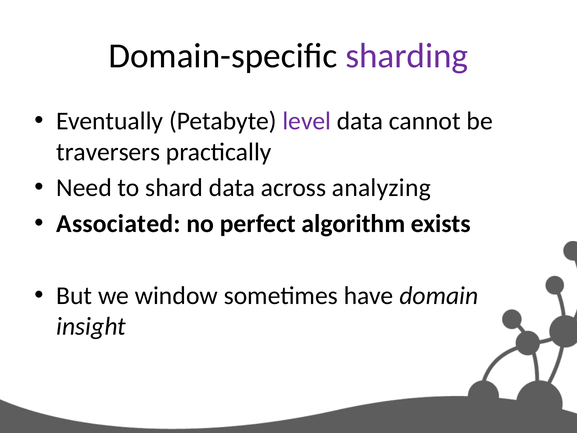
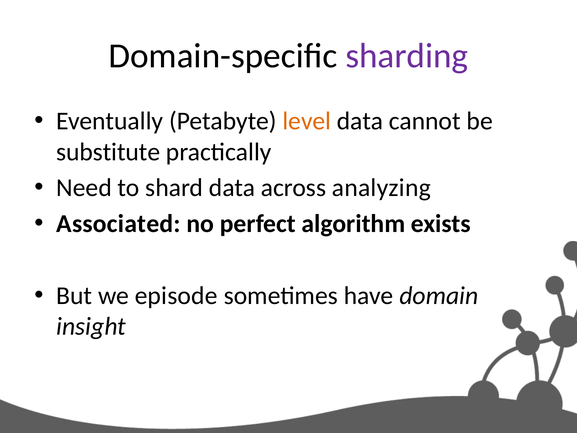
level colour: purple -> orange (307, 121)
traversers: traversers -> substitute (108, 152)
window: window -> episode (176, 295)
